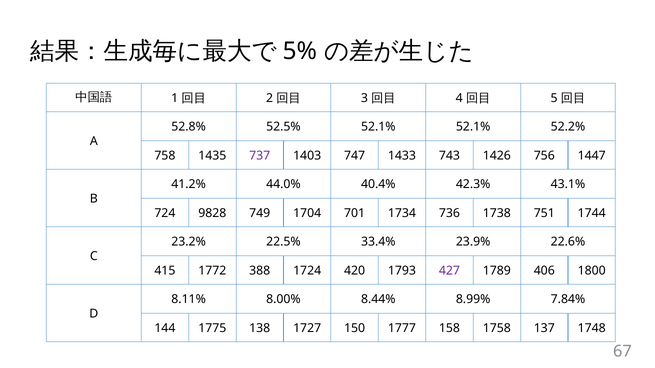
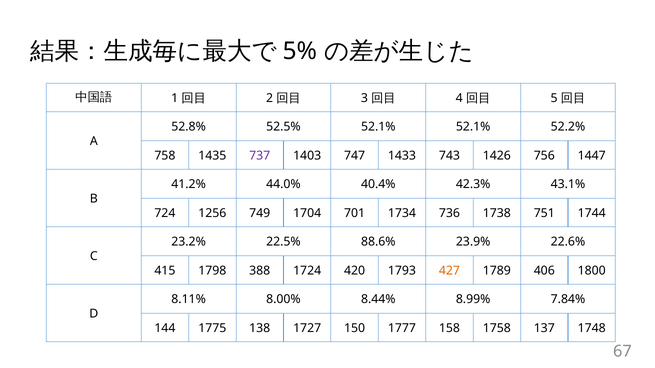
9828: 9828 -> 1256 (212, 213)
33.4%: 33.4% -> 88.6% (378, 242)
1772: 1772 -> 1798 (212, 271)
427 colour: purple -> orange (449, 271)
